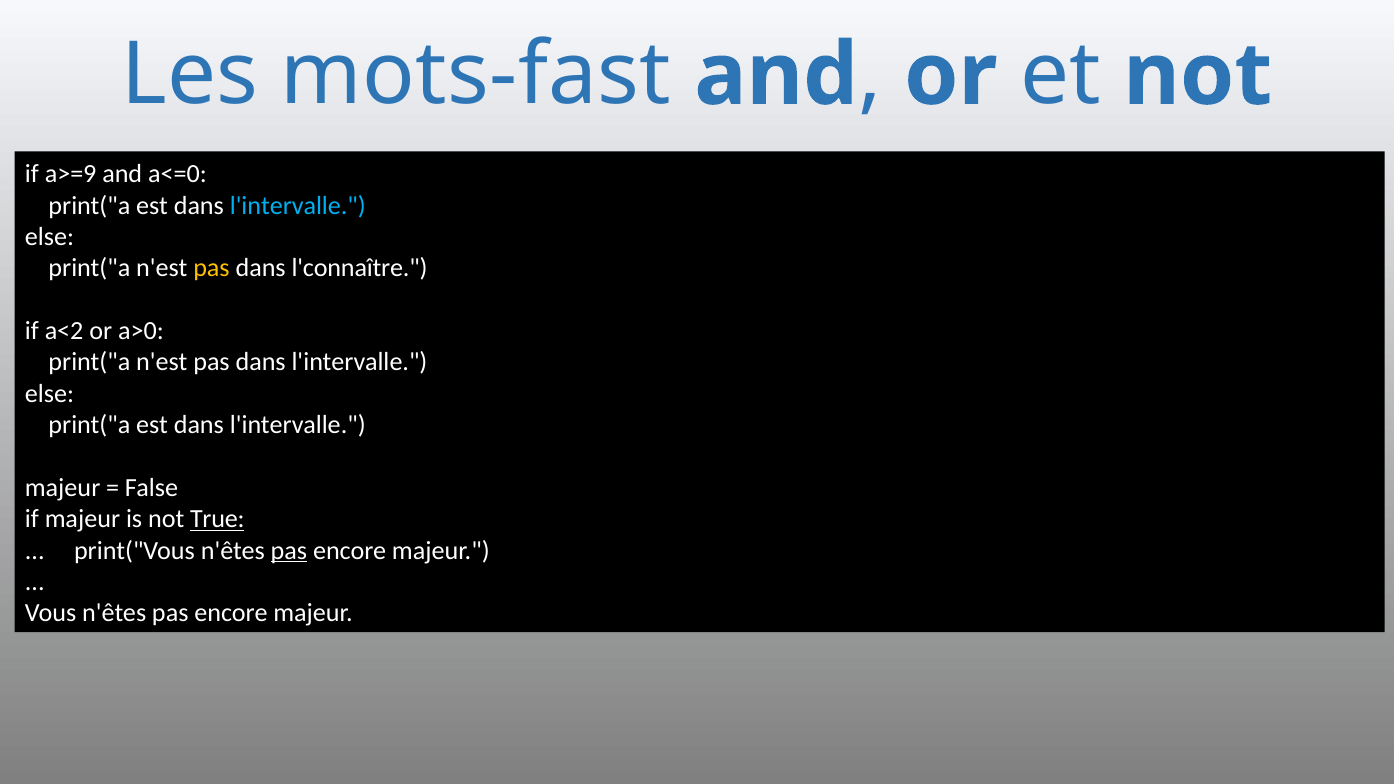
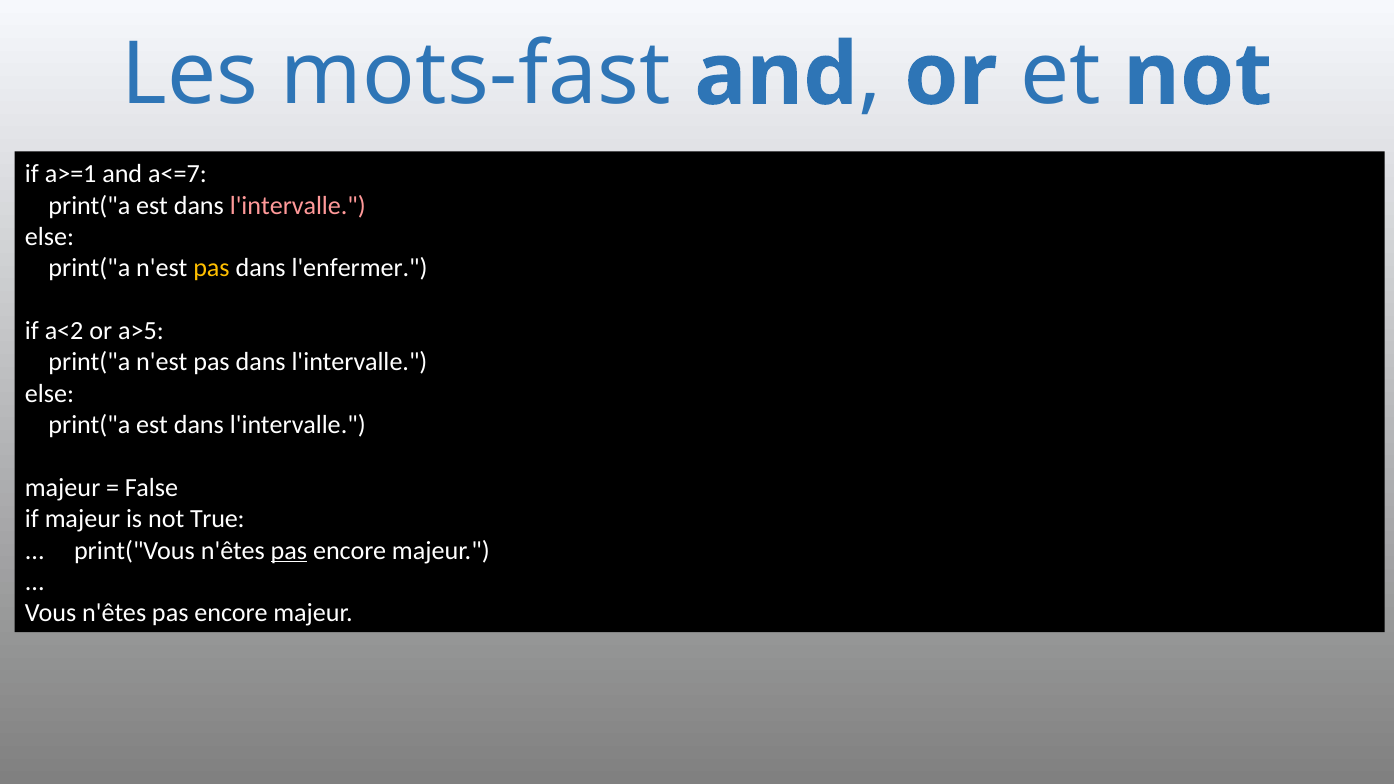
a>=9: a>=9 -> a>=1 (71, 174)
a<=0: a<=0 -> a<=7 (177, 174)
l'intervalle colour: light blue -> pink (298, 206)
l'connaître: l'connaître -> l'enfermer (360, 268)
a>0: a>0 -> a>5 (141, 331)
True underline: present -> none (217, 519)
